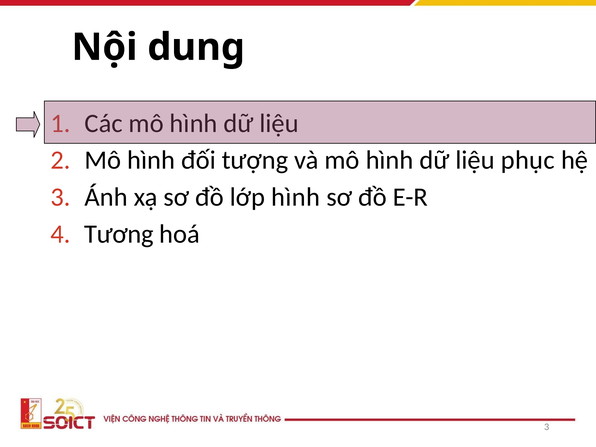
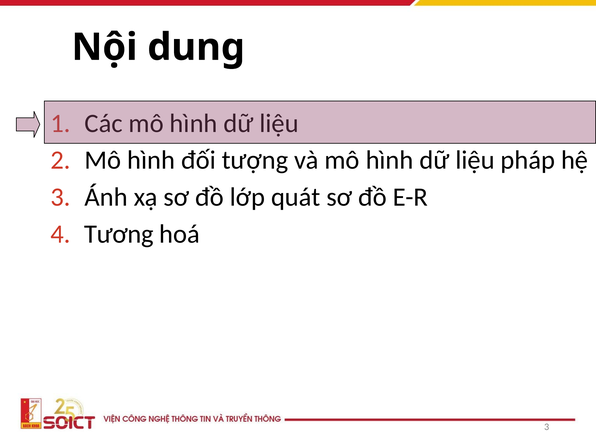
phục: phục -> pháp (528, 160)
lớp hình: hình -> quát (296, 197)
